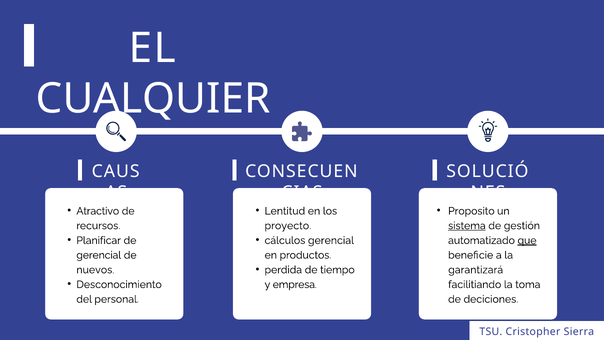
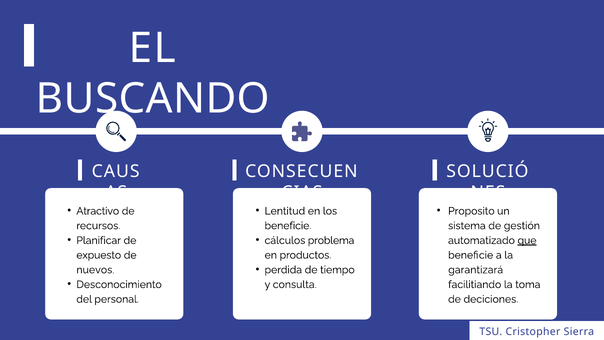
CUALQUIER: CUALQUIER -> BUSCANDO (153, 99)
proyecto: proyecto -> beneficie (288, 226)
sistema underline: present -> none (467, 226)
cálculos gerencial: gerencial -> problema (331, 240)
gerencial: gerencial -> expuesto (99, 255)
empresa: empresa -> consulta (295, 284)
